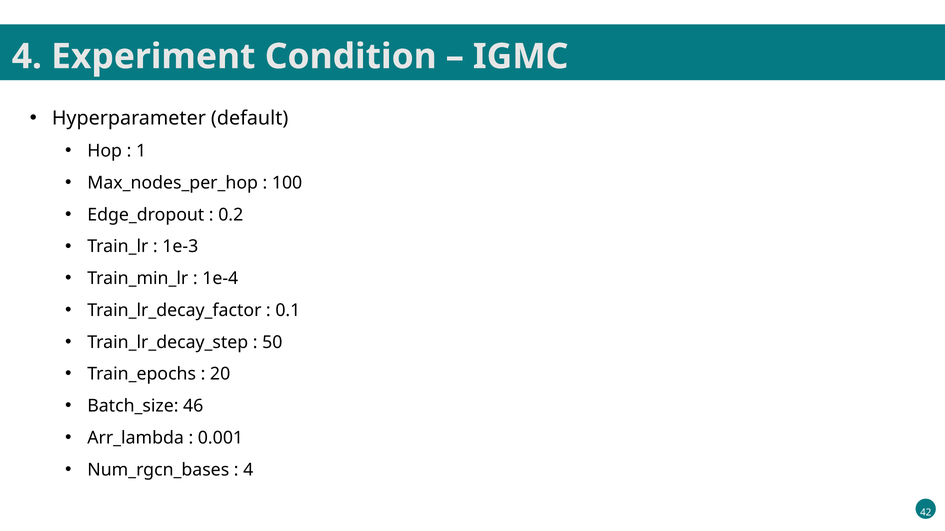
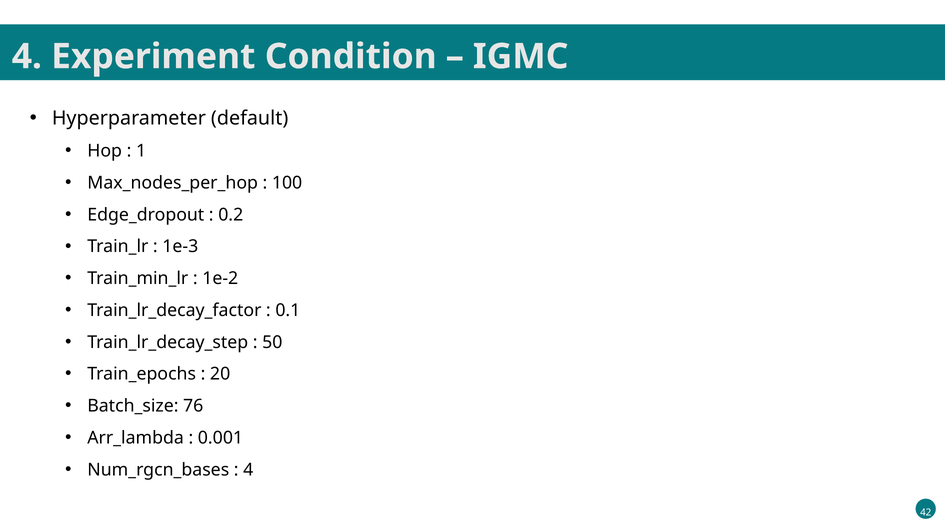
1e-4: 1e-4 -> 1e-2 (220, 279)
46: 46 -> 76 (193, 406)
